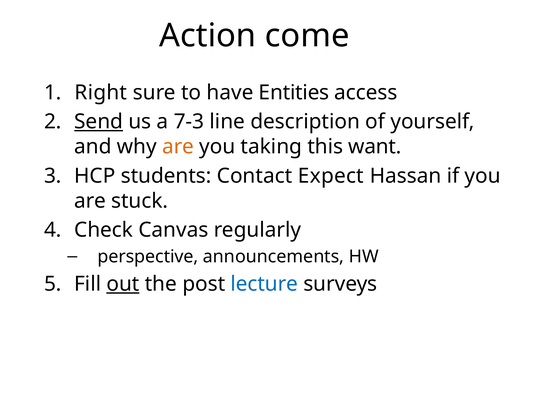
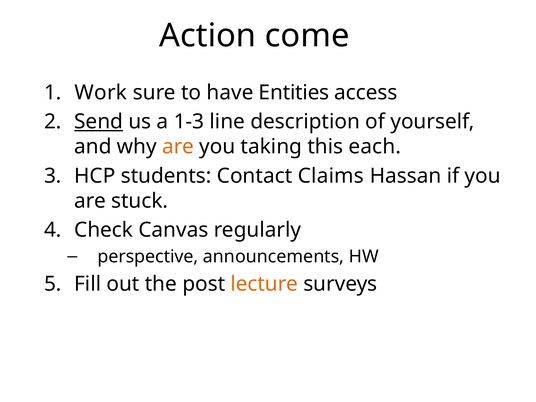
Right: Right -> Work (101, 93)
7-3: 7-3 -> 1-3 (189, 122)
want: want -> each (375, 147)
Expect: Expect -> Claims (331, 176)
out underline: present -> none (123, 284)
lecture colour: blue -> orange (264, 284)
